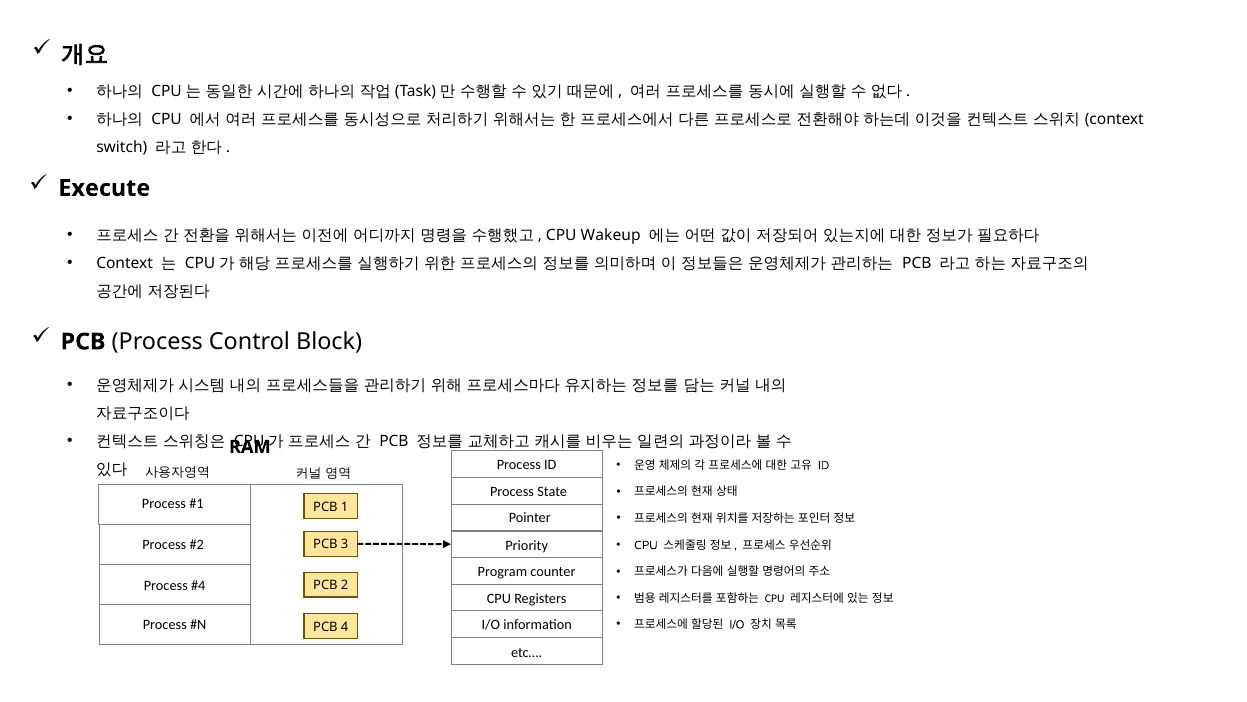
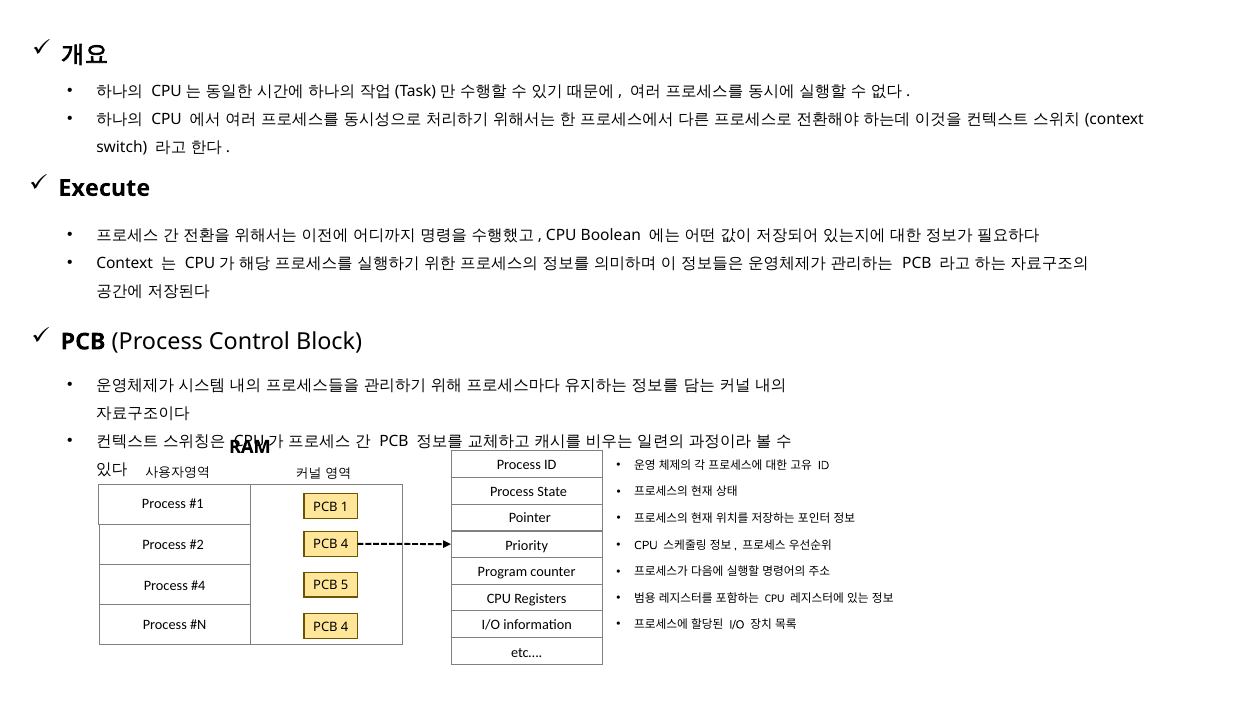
Wakeup: Wakeup -> Boolean (611, 235)
3: 3 -> 4 (344, 544)
2: 2 -> 5 (344, 585)
